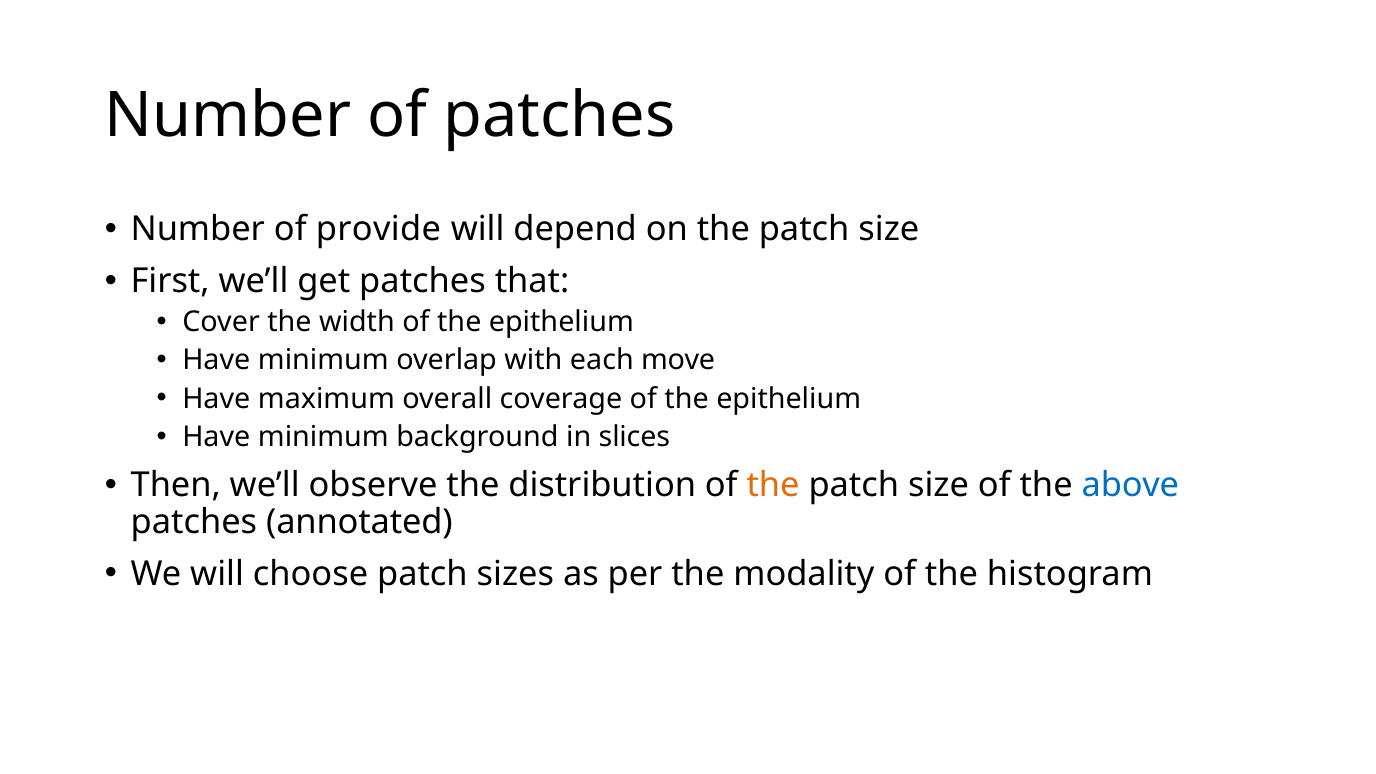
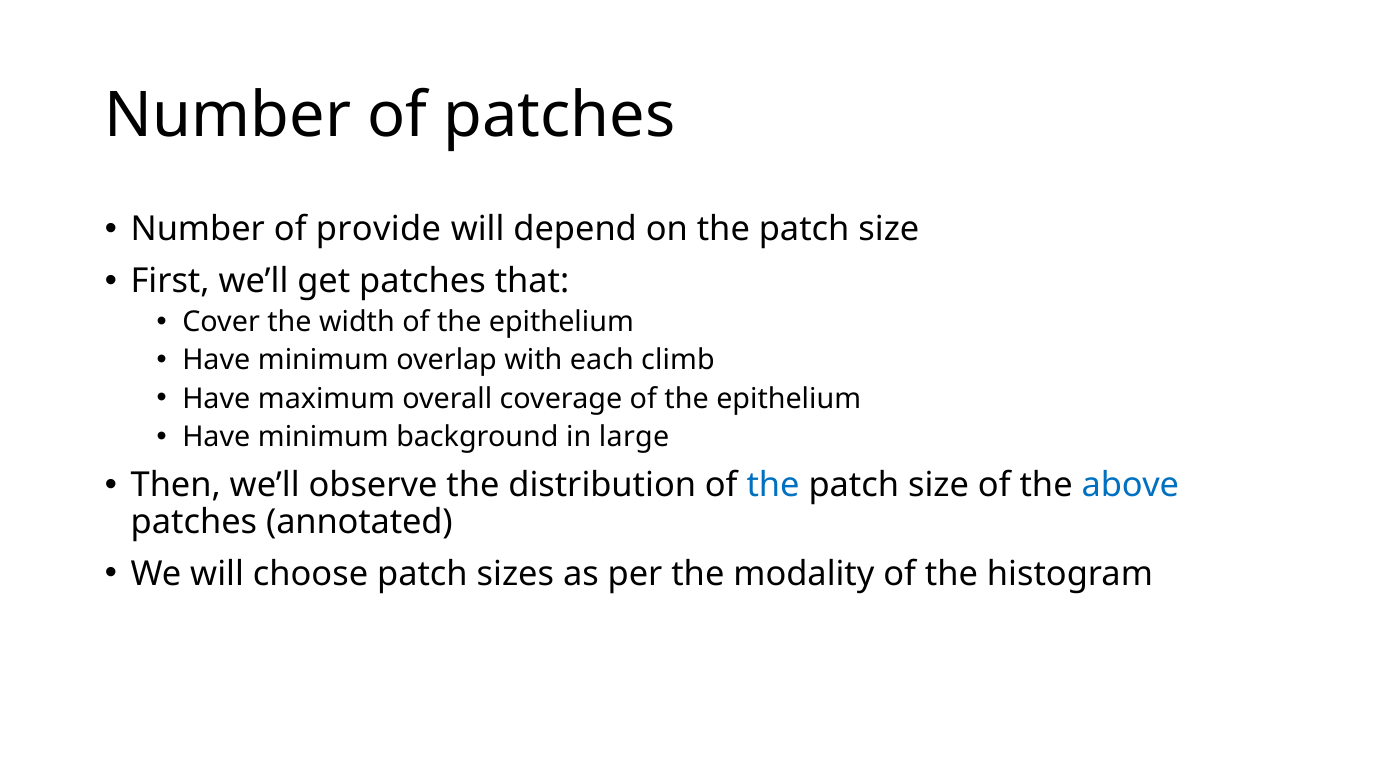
move: move -> climb (678, 360)
slices: slices -> large (634, 437)
the colour: orange -> blue (773, 485)
